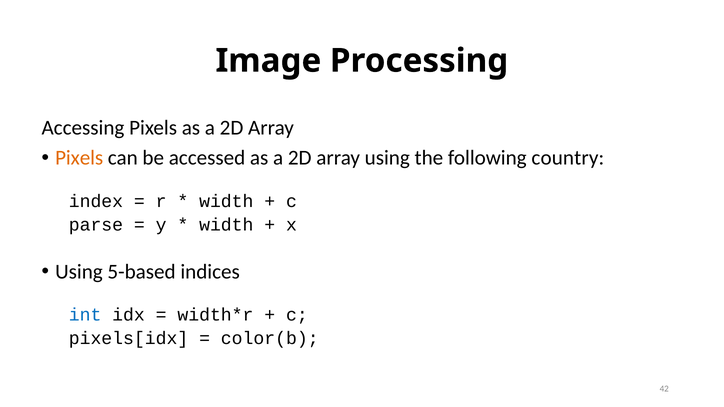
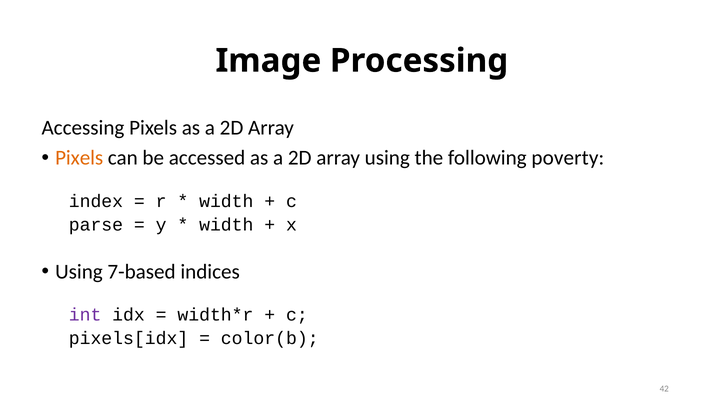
country: country -> poverty (568, 158)
5-based: 5-based -> 7-based (142, 272)
int colour: blue -> purple (85, 315)
